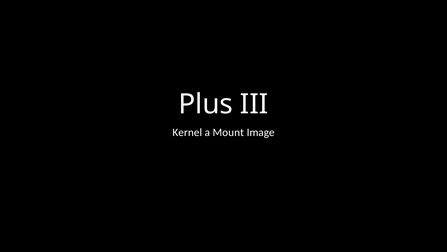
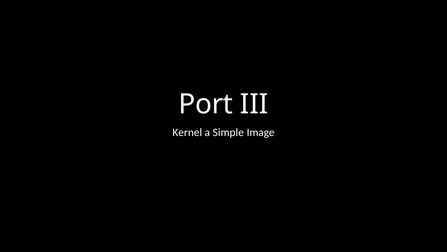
Plus: Plus -> Port (206, 104)
Mount: Mount -> Simple (228, 132)
